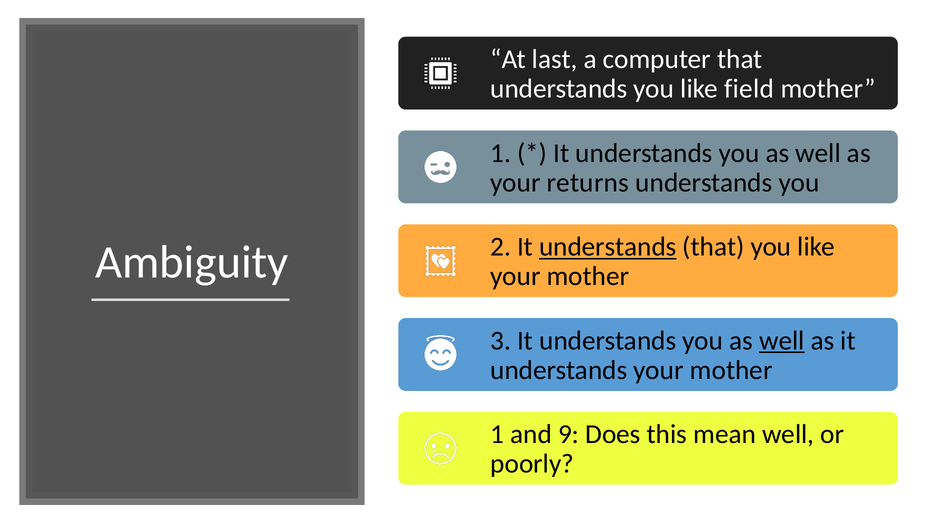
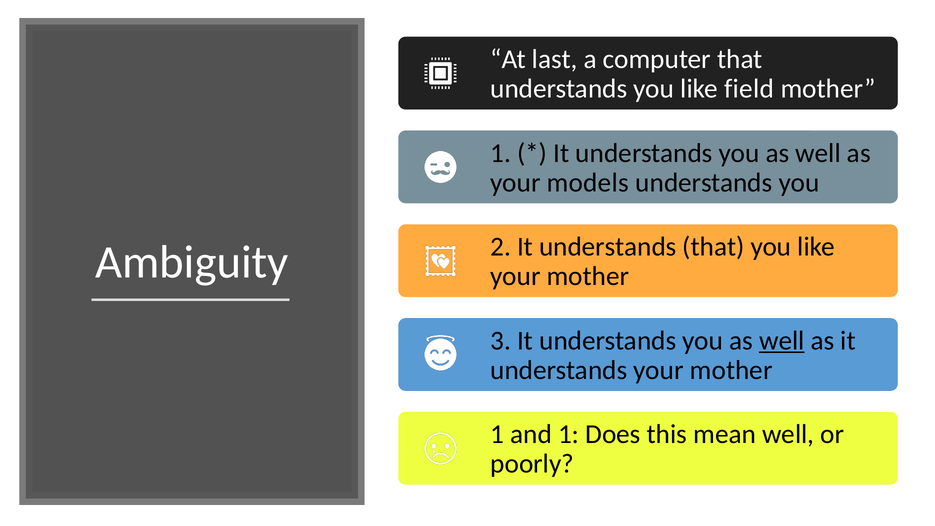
returns: returns -> models (588, 183)
understands underline: present -> none (608, 247)
and 9: 9 -> 1 (569, 434)
